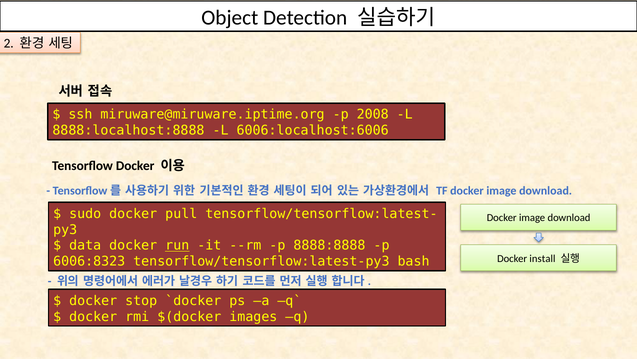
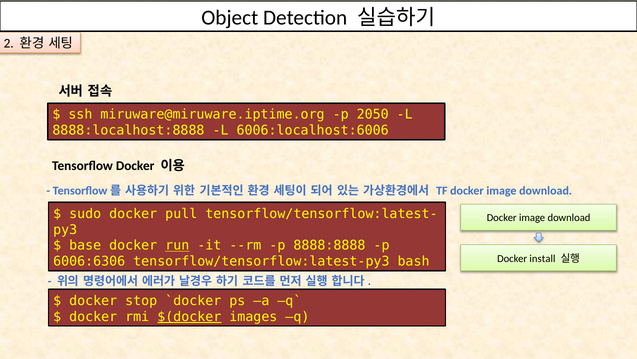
2008: 2008 -> 2050 (373, 114)
data: data -> base (85, 245)
6006:8323: 6006:8323 -> 6006:6306 (89, 261)
$(docker underline: none -> present (189, 316)
